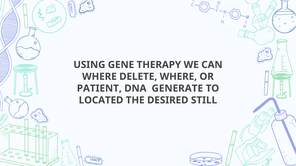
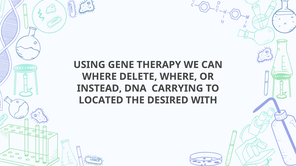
PATIENT: PATIENT -> INSTEAD (99, 89)
GENERATE: GENERATE -> CARRYING (177, 89)
STILL: STILL -> WITH (204, 100)
